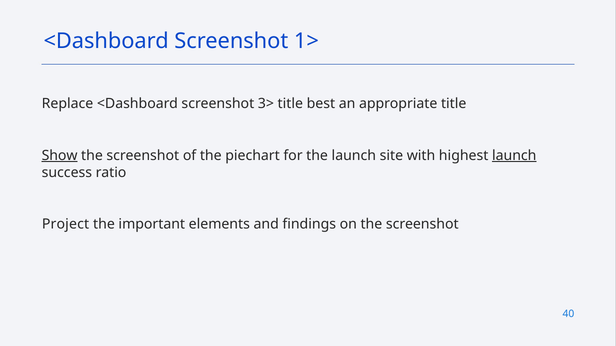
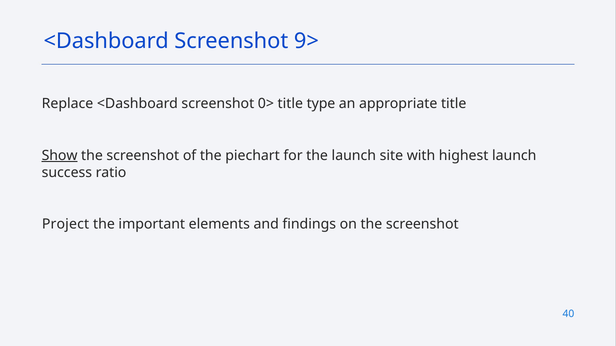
1>: 1> -> 9> (306, 41)
3>: 3> -> 0> (266, 104)
best: best -> type (321, 104)
launch underline: present -> none (514, 156)
